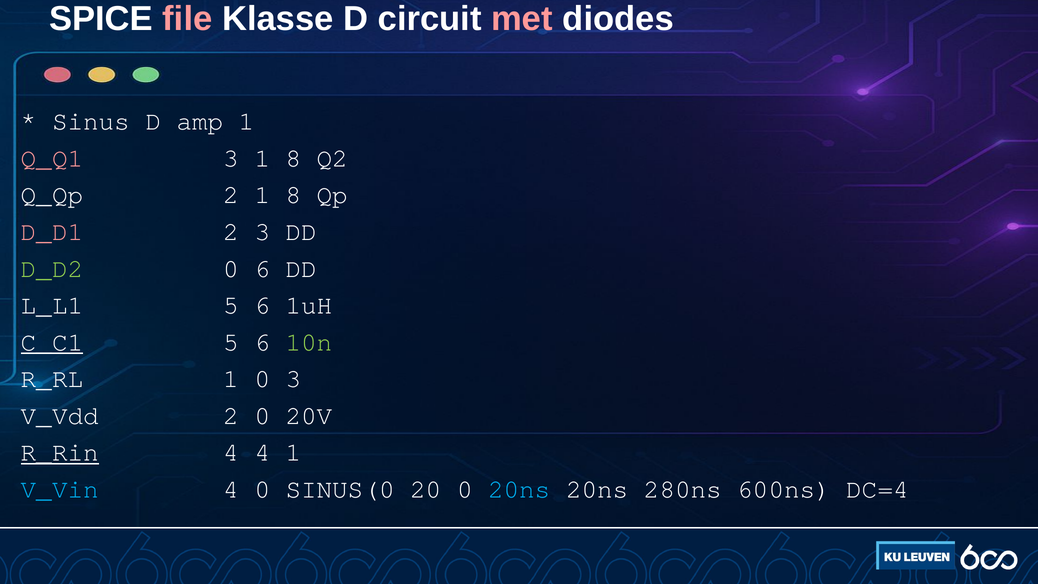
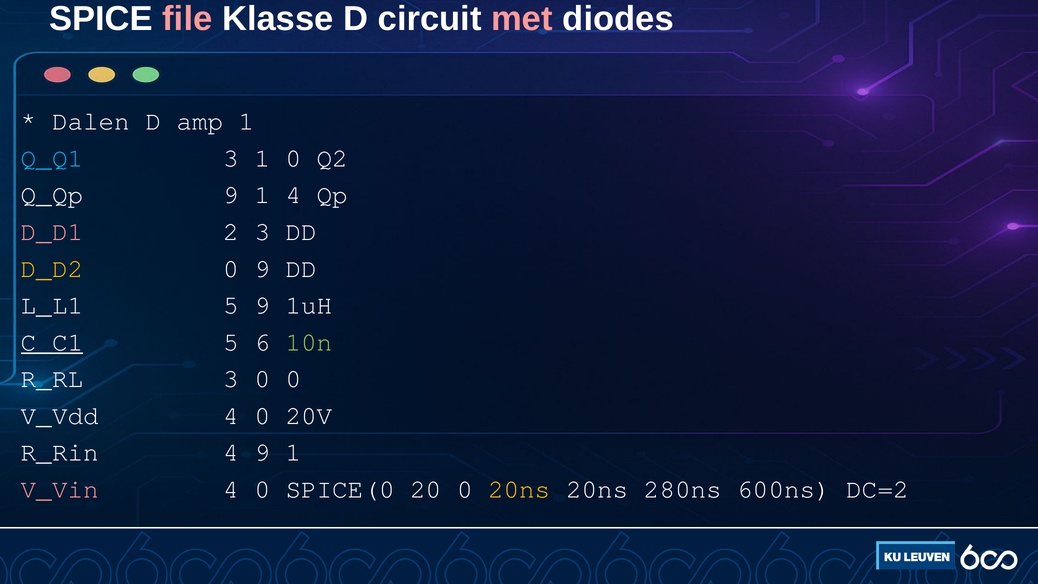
Sinus: Sinus -> Dalen (91, 121)
Q_Q1 colour: pink -> light blue (52, 158)
3 1 8: 8 -> 0 (293, 158)
Q_Qp 2: 2 -> 9 (231, 195)
8: 8 -> 4 (293, 195)
D_D2 colour: light green -> yellow (52, 268)
0 6: 6 -> 9 (262, 268)
L_L1 5 6: 6 -> 9 (262, 305)
R_RL 1: 1 -> 3 (231, 379)
0 3: 3 -> 0 (293, 379)
V_Vdd 2: 2 -> 4 (231, 415)
R_Rin underline: present -> none (60, 452)
4 4: 4 -> 9 (262, 452)
V_Vin colour: light blue -> pink (60, 489)
SINUS(0: SINUS(0 -> SPICE(0 (340, 489)
20ns colour: light blue -> yellow (519, 489)
DC=4: DC=4 -> DC=2 (878, 489)
